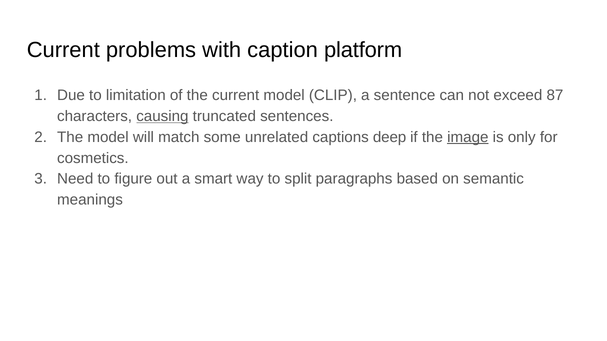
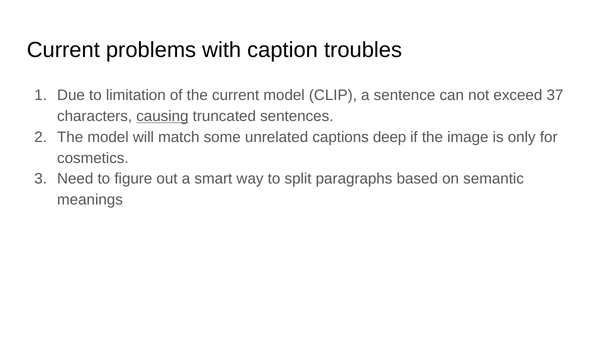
platform: platform -> troubles (363, 50)
87: 87 -> 37 (555, 95)
image underline: present -> none (468, 137)
